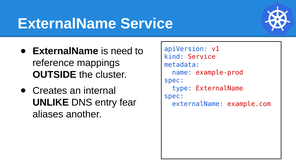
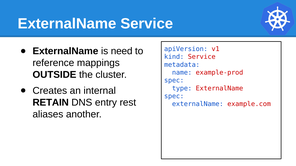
UNLIKE: UNLIKE -> RETAIN (51, 103)
fear: fear -> rest (128, 103)
